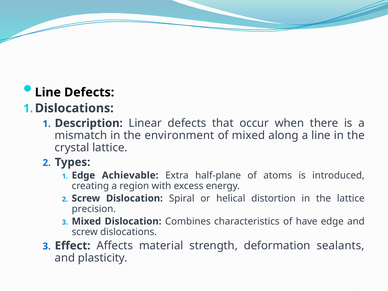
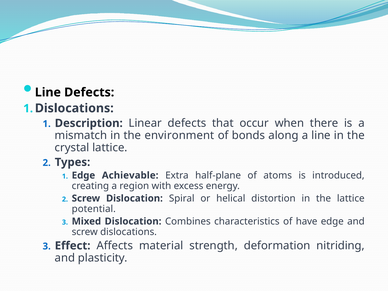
of mixed: mixed -> bonds (249, 135)
precision: precision -> potential (94, 209)
sealants: sealants -> nitriding (341, 246)
